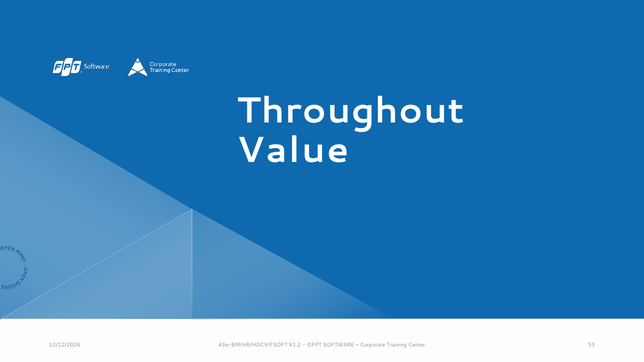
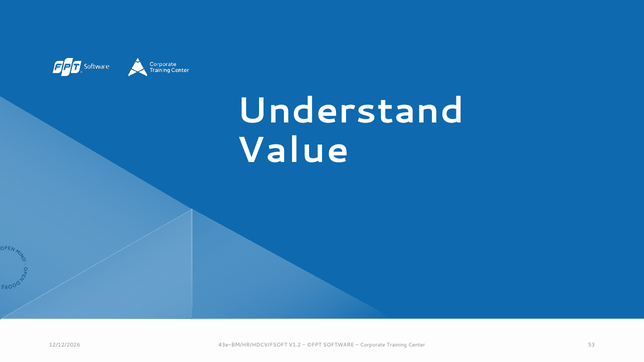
Throughout: Throughout -> Understand (350, 111)
